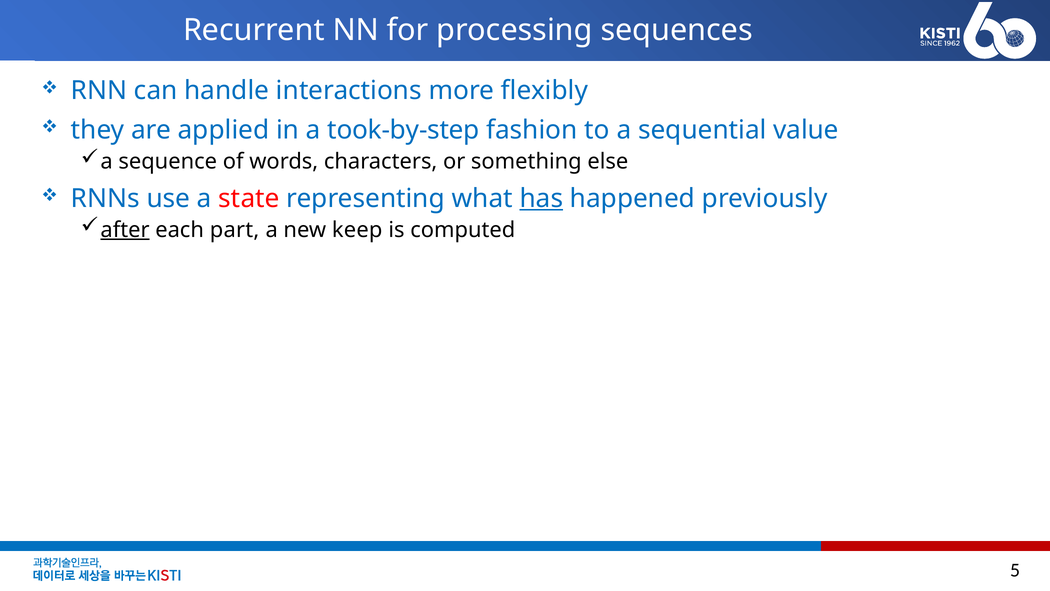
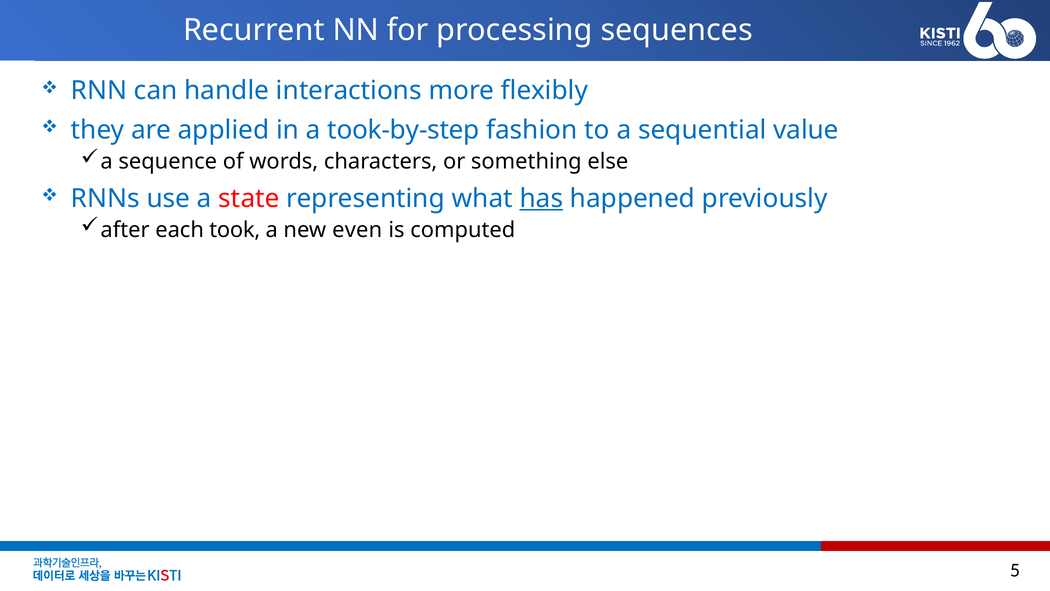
after underline: present -> none (125, 230)
part: part -> took (235, 230)
keep: keep -> even (357, 230)
